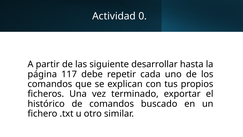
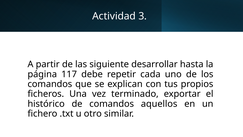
0: 0 -> 3 (143, 16)
buscado: buscado -> aquellos (159, 104)
